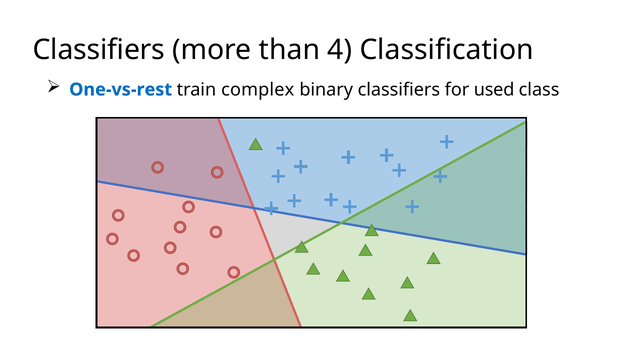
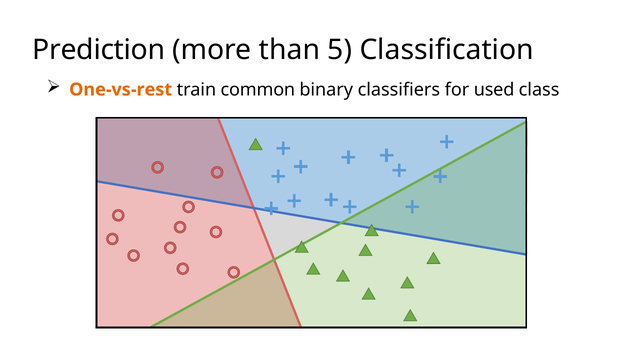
Classifiers: Classifiers -> Prediction (99, 50)
4: 4 -> 5 (340, 50)
One-vs-rest colour: blue -> orange (121, 90)
complex: complex -> common (258, 90)
